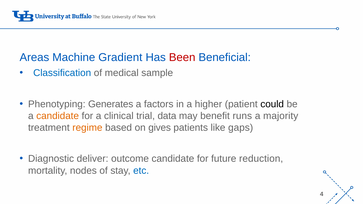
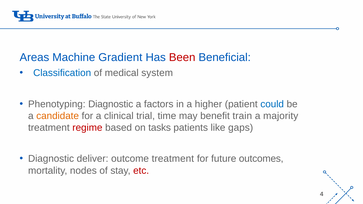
sample: sample -> system (157, 73)
Phenotyping Generates: Generates -> Diagnostic (111, 104)
could colour: black -> blue (272, 104)
data: data -> time (167, 116)
runs: runs -> train (242, 116)
regime colour: orange -> red (87, 128)
gives: gives -> tasks (160, 128)
outcome candidate: candidate -> treatment (173, 159)
reduction: reduction -> outcomes (261, 159)
etc colour: blue -> red (141, 171)
